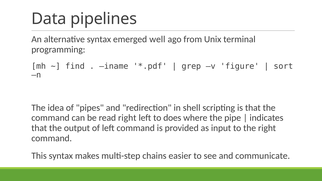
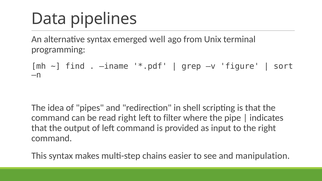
does: does -> filter (172, 118)
communicate: communicate -> manipulation (263, 156)
